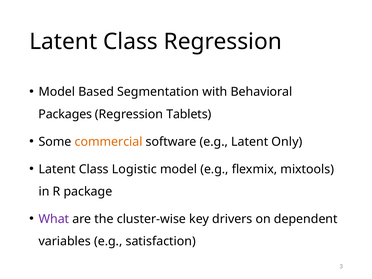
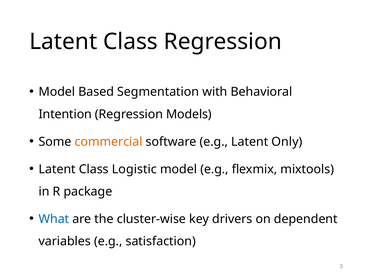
Packages: Packages -> Intention (65, 114)
Tablets: Tablets -> Models (189, 114)
What colour: purple -> blue (54, 219)
